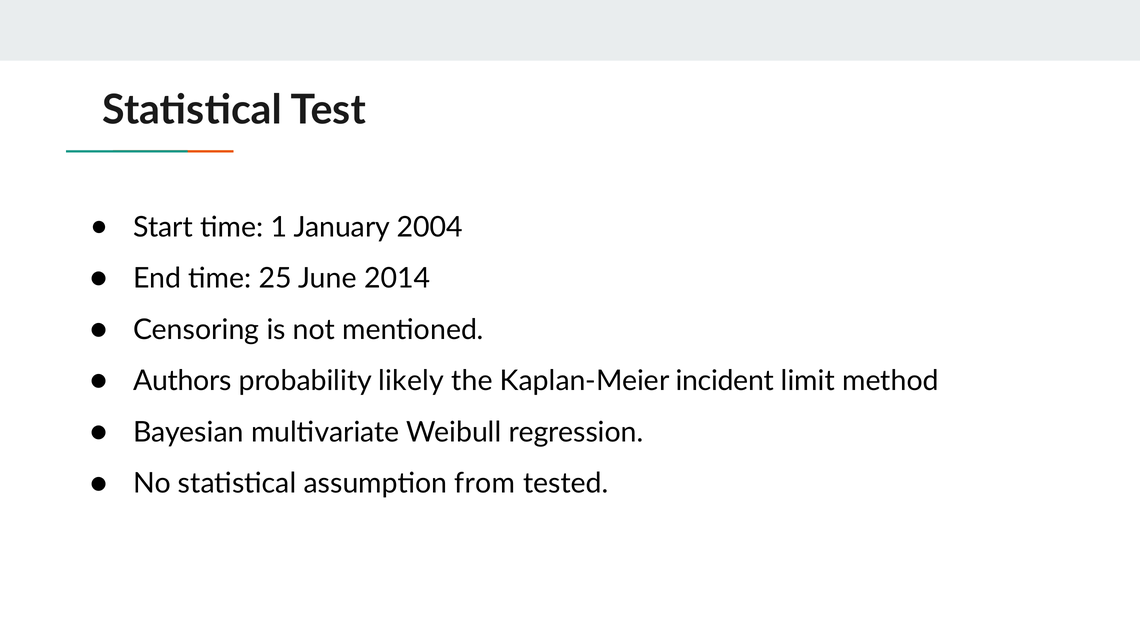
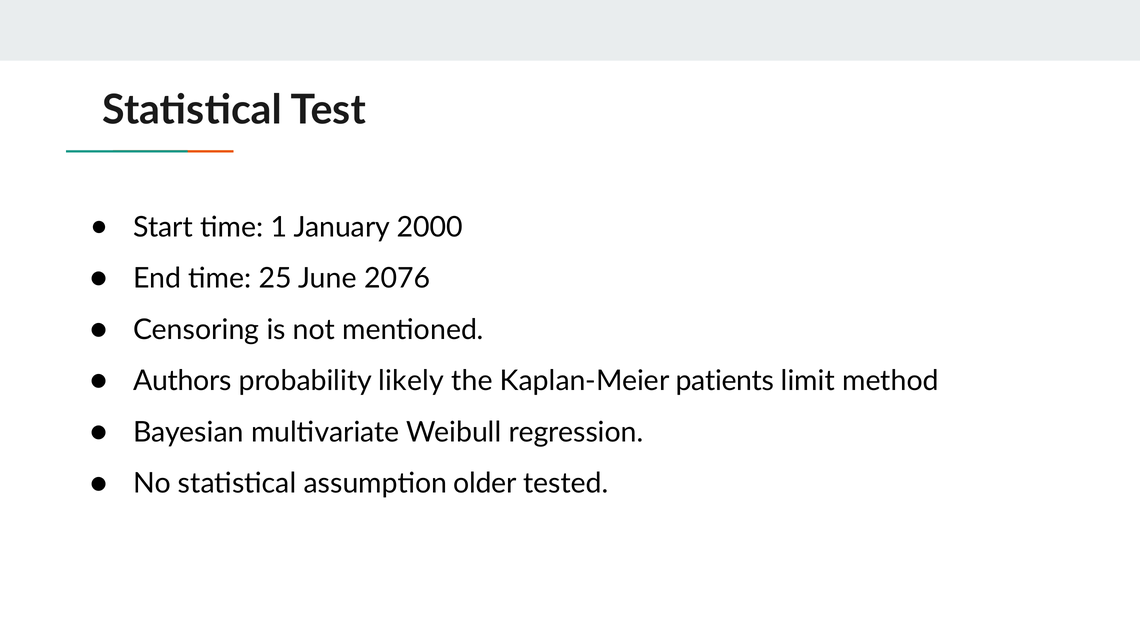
2004: 2004 -> 2000 (430, 227)
2014: 2014 -> 2076 (397, 279)
incident: incident -> patients (725, 381)
from: from -> older (485, 484)
